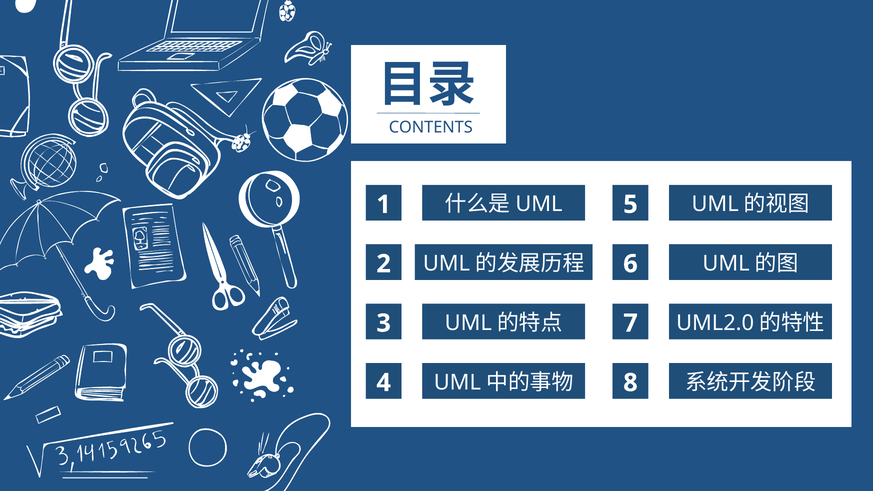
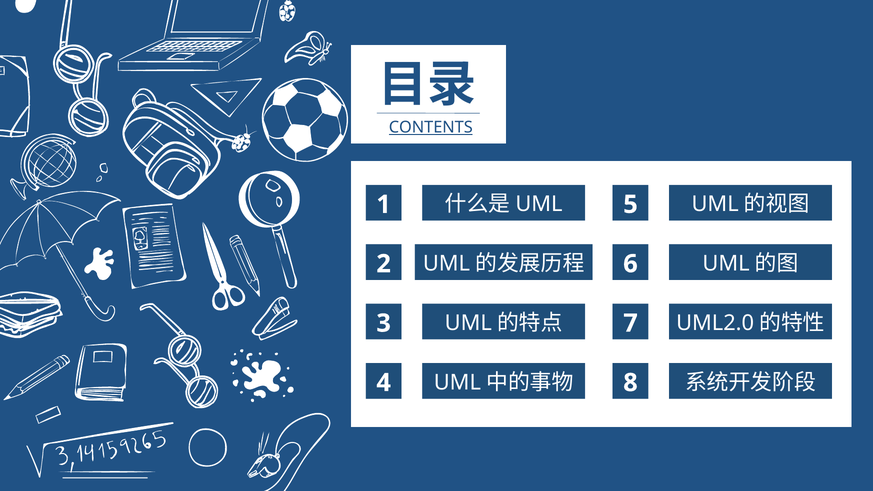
CONTENTS underline: none -> present (431, 127)
